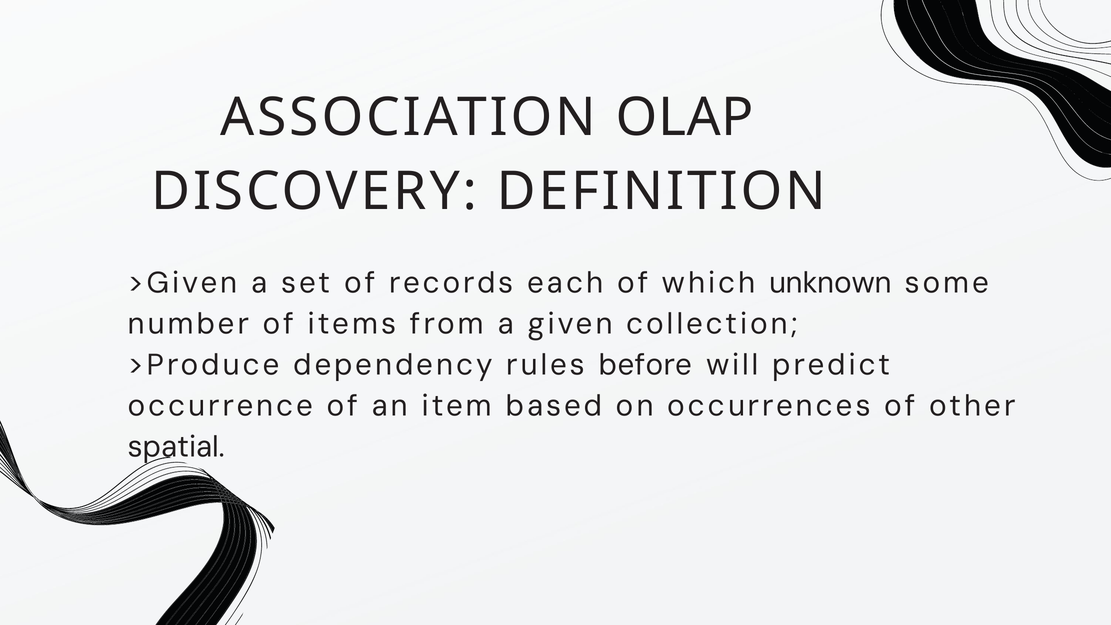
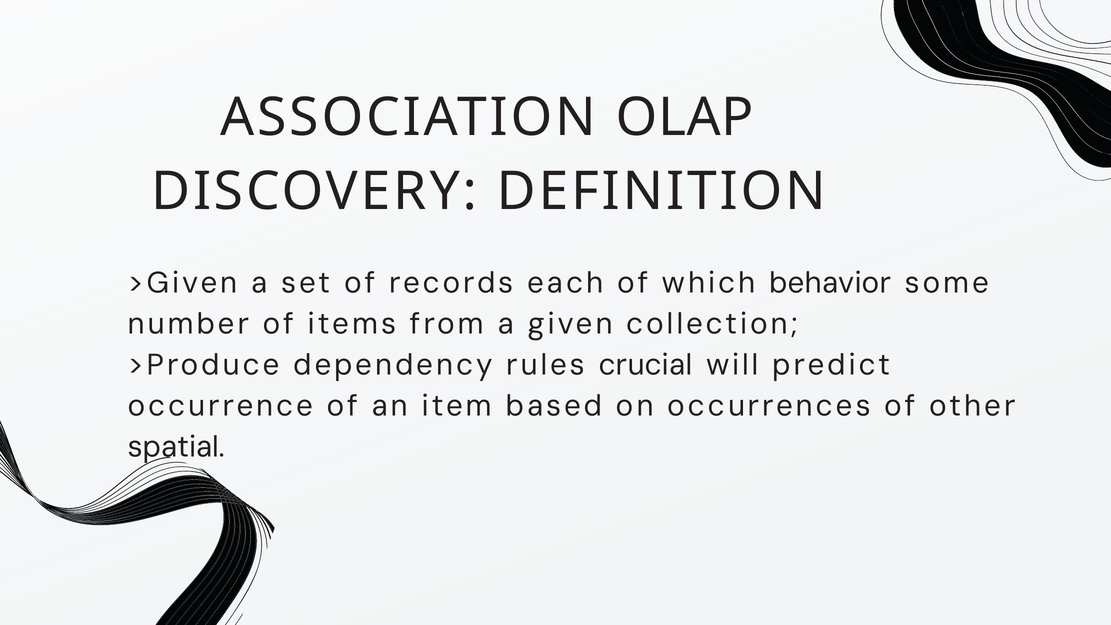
unknown: unknown -> behavior (830, 283)
before: before -> crucial (646, 365)
